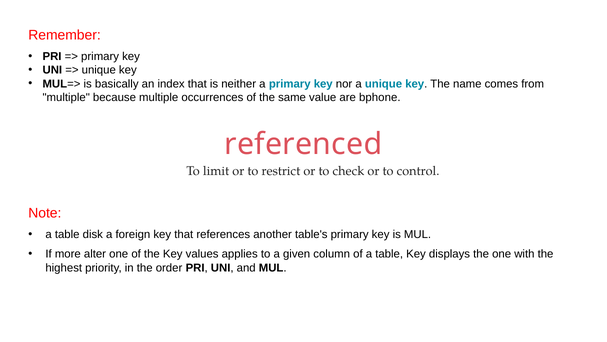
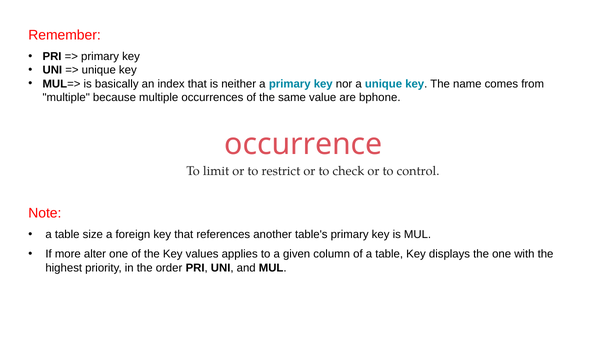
referenced: referenced -> occurrence (303, 144)
disk: disk -> size (93, 234)
